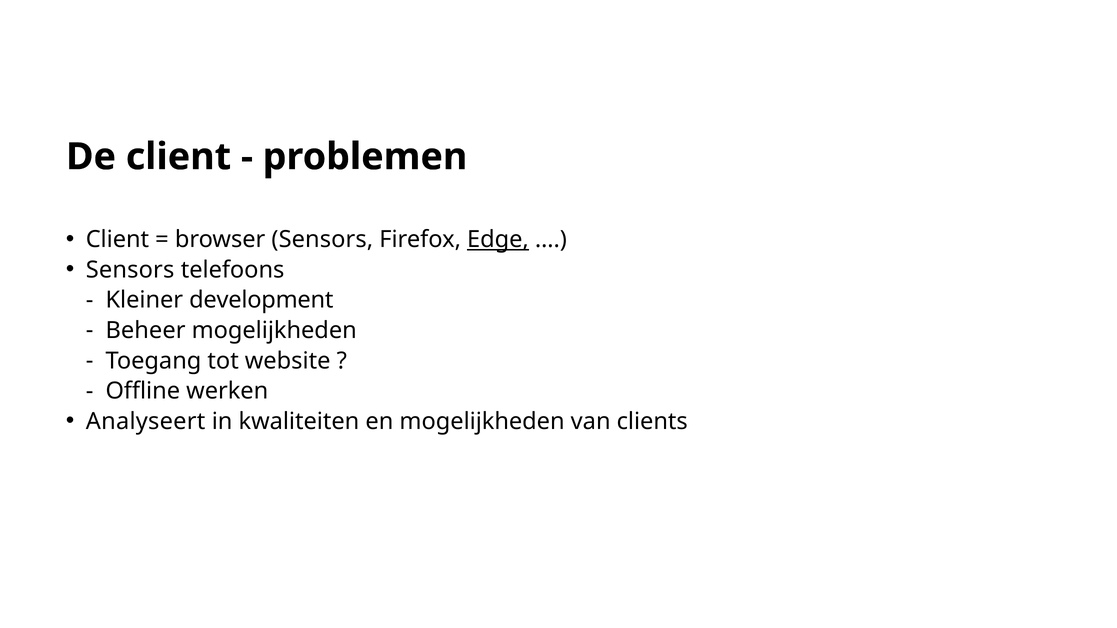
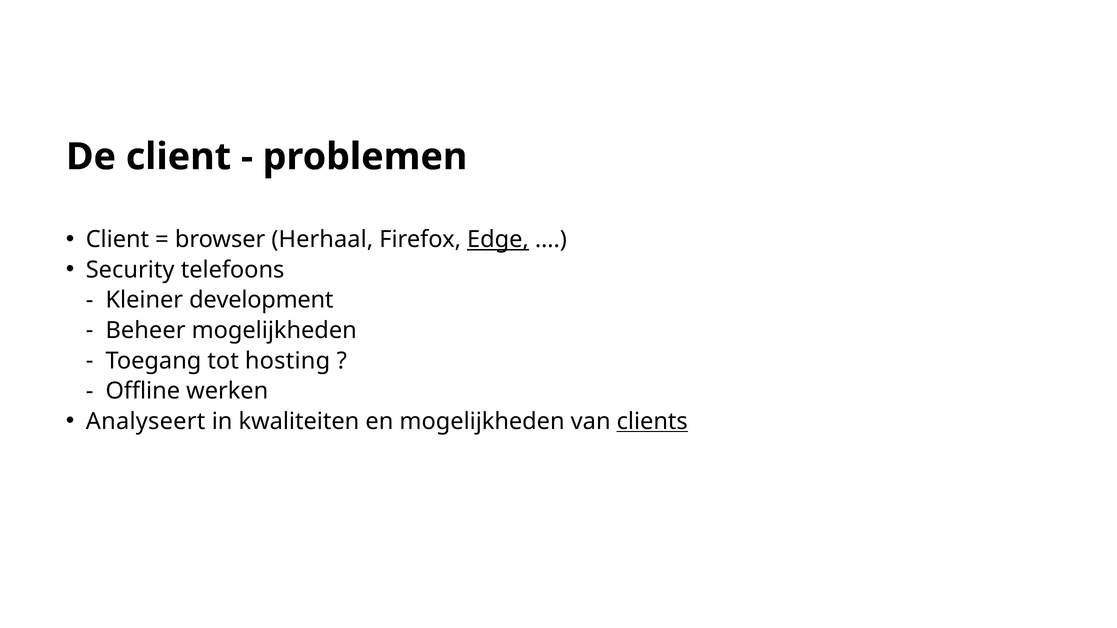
browser Sensors: Sensors -> Herhaal (322, 240)
Sensors: Sensors -> Security (130, 270)
website: website -> hosting (288, 361)
clients underline: none -> present (652, 422)
